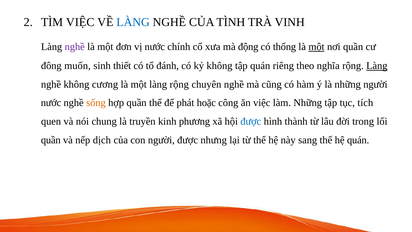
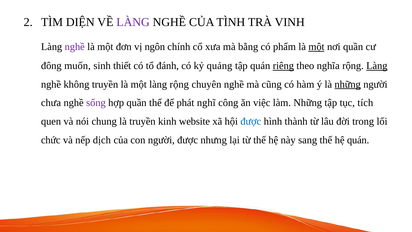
TÌM VIỆC: VIỆC -> DIỆN (80, 22)
LÀNG colour: blue -> purple (133, 22)
vị nước: nước -> ngôn (155, 47)
động: động -> bằng (248, 47)
thống: thống -> phẩm (284, 47)
kỷ không: không -> quảng (219, 66)
riêng underline: none -> present (283, 66)
không cương: cương -> truyền (105, 84)
những underline: none -> present (348, 84)
nước: nước -> chưa (51, 103)
sống colour: orange -> purple (96, 103)
hoặc: hoặc -> nghĩ (206, 103)
phương: phương -> website (194, 121)
quần: quần -> chức (51, 140)
